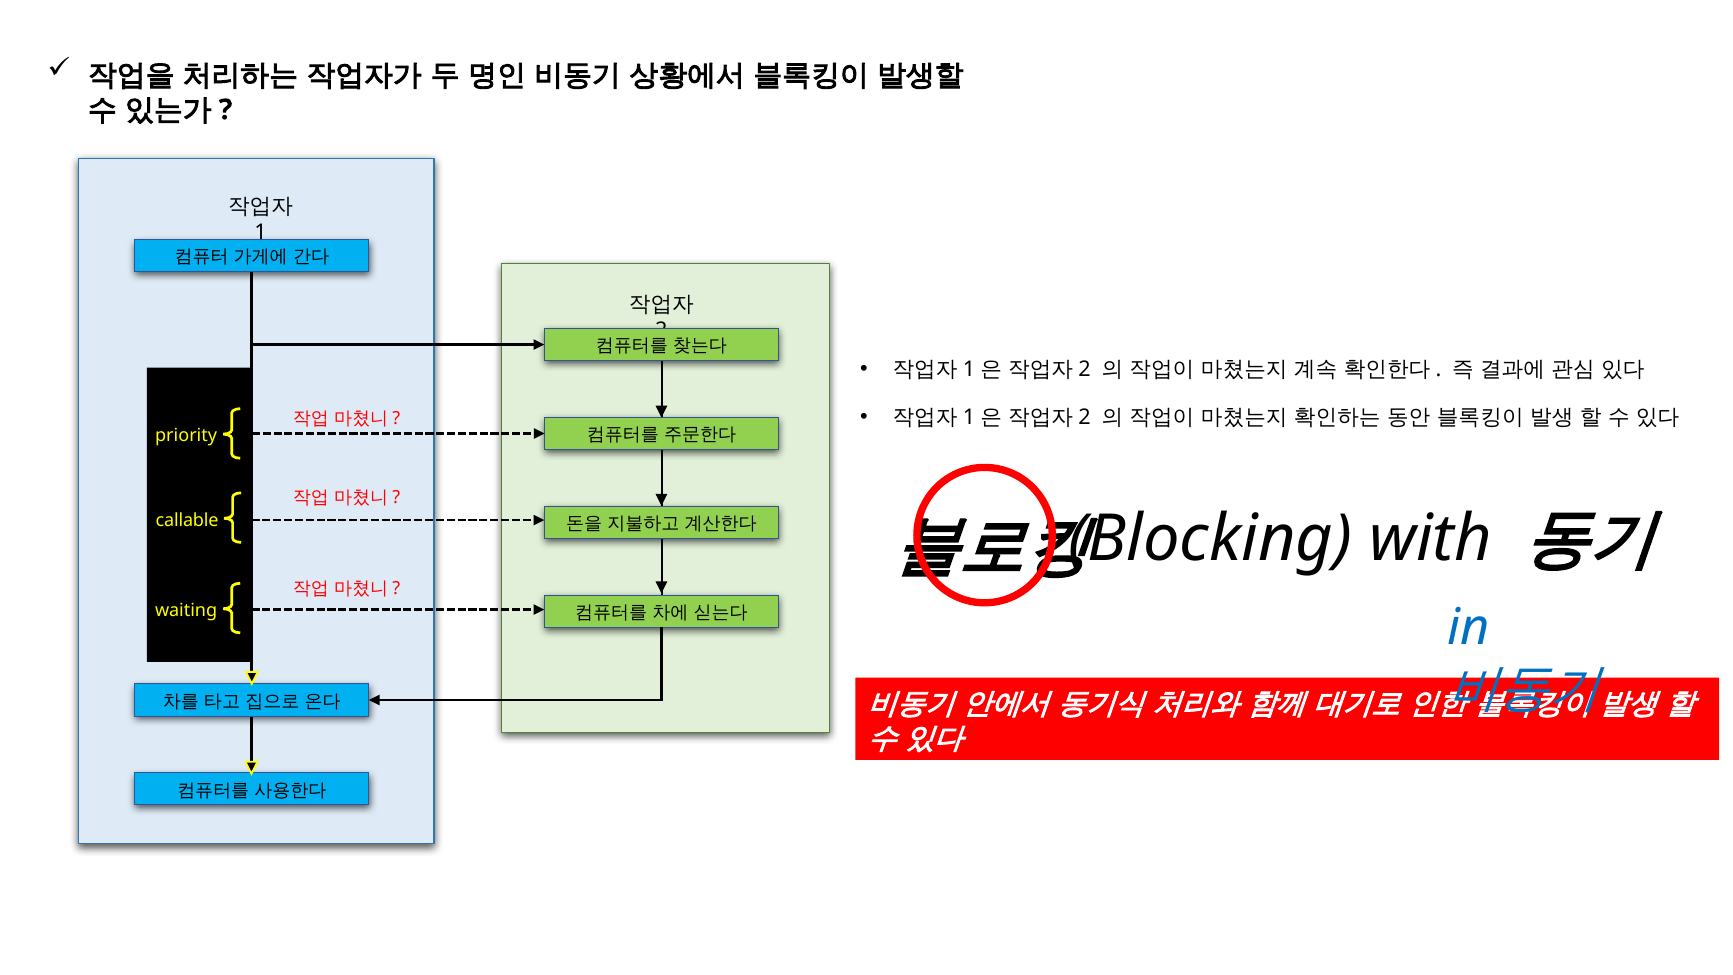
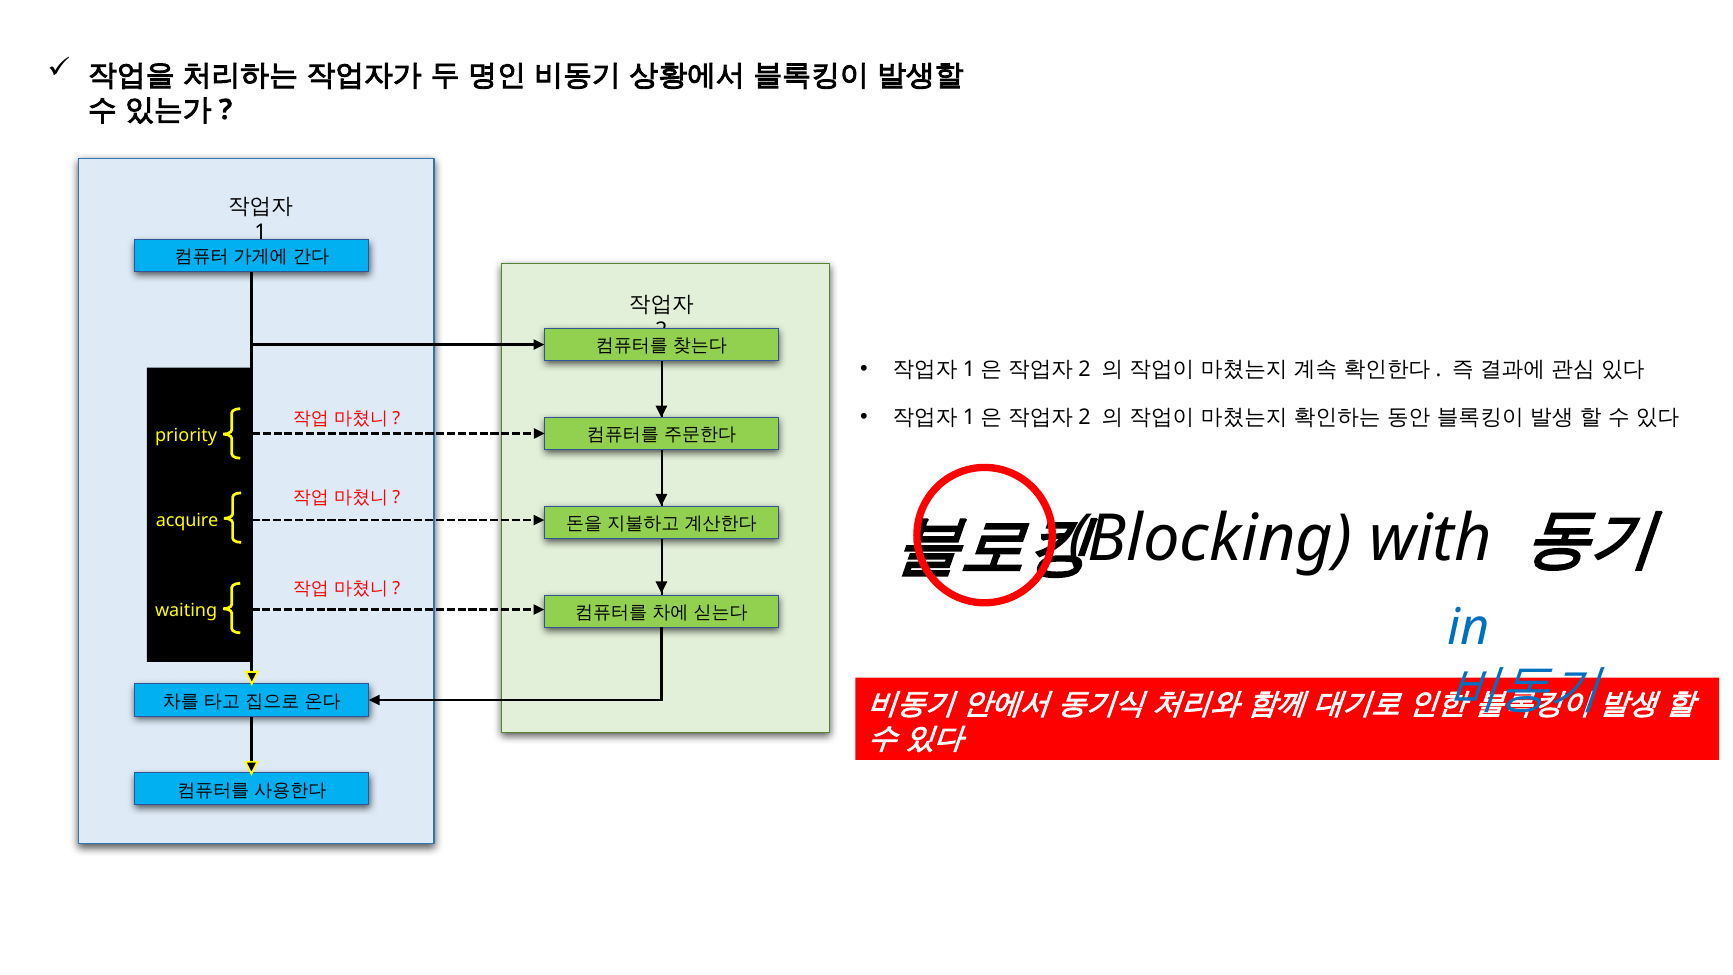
callable: callable -> acquire (187, 520)
